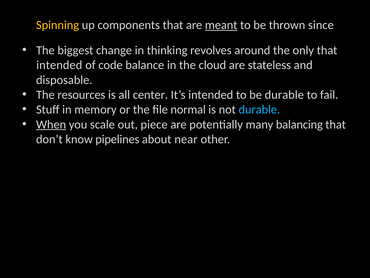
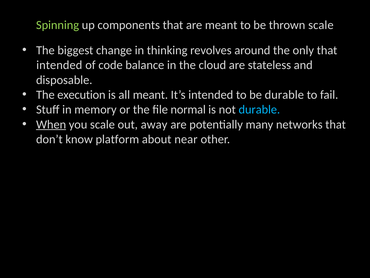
Spinning colour: yellow -> light green (58, 25)
meant underline: present -> none (221, 25)
thrown since: since -> scale (321, 25)
resources: resources -> execution (81, 95)
all center: center -> meant (150, 95)
piece: piece -> away (154, 124)
balancing: balancing -> networks (299, 124)
pipelines: pipelines -> platform (117, 139)
